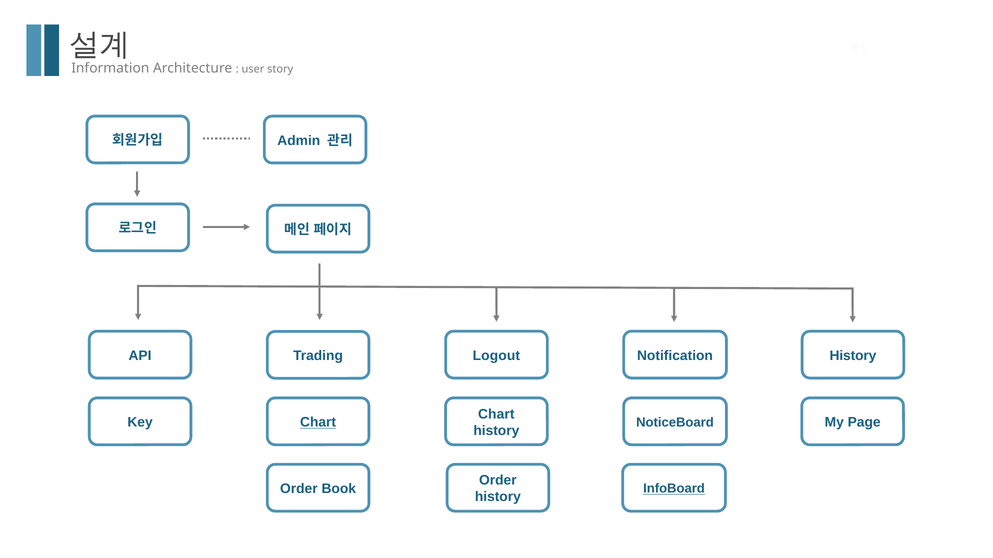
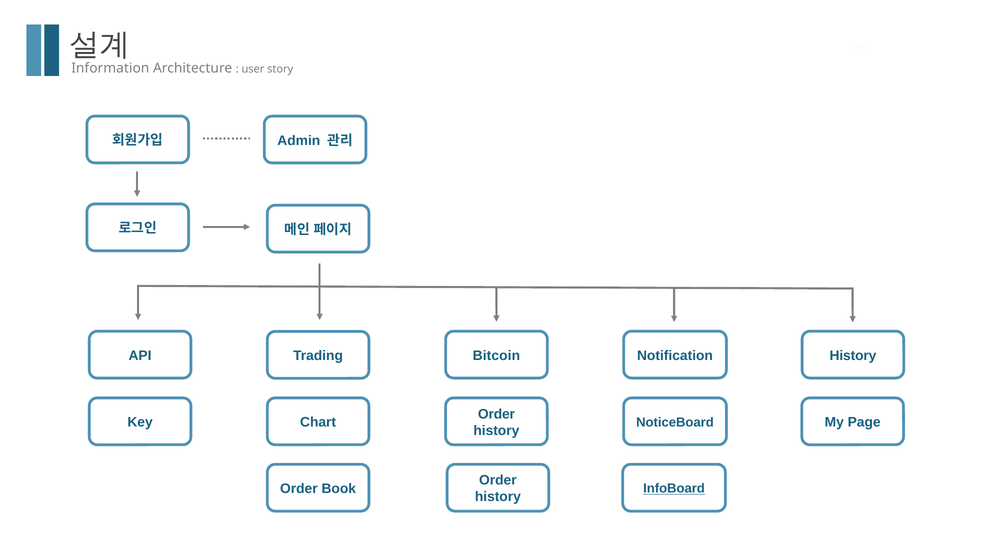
Logout: Logout -> Bitcoin (496, 356)
Chart: Chart -> Order (496, 414)
Chart underline: present -> none (318, 423)
